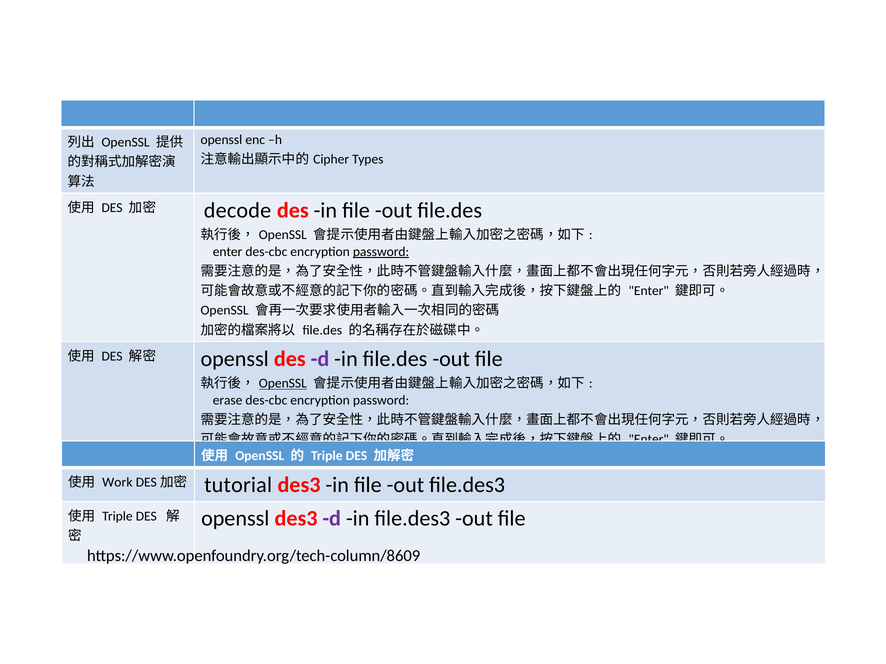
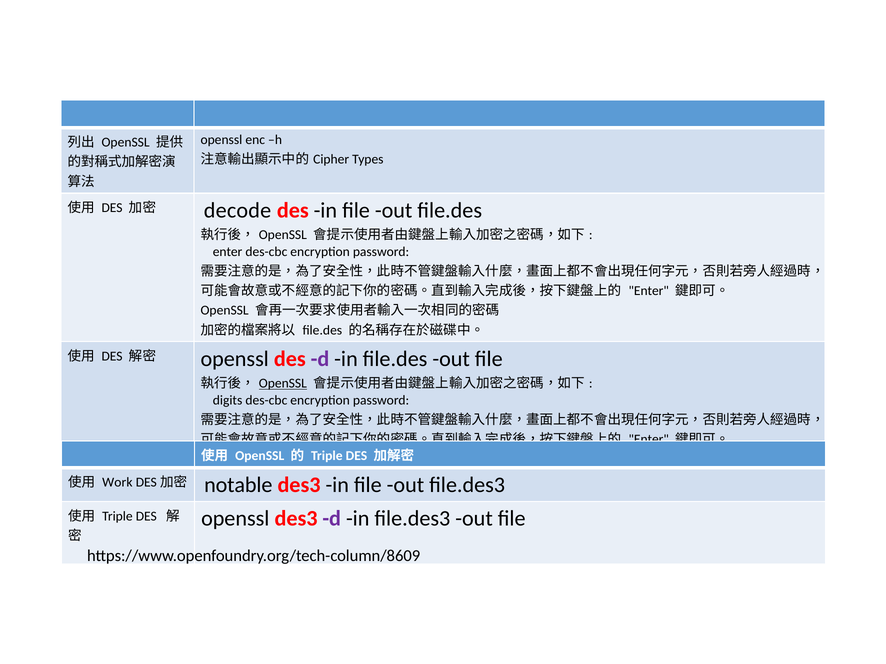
password underline: present -> none (381, 252)
erase: erase -> digits (228, 401)
tutorial: tutorial -> notable (238, 485)
